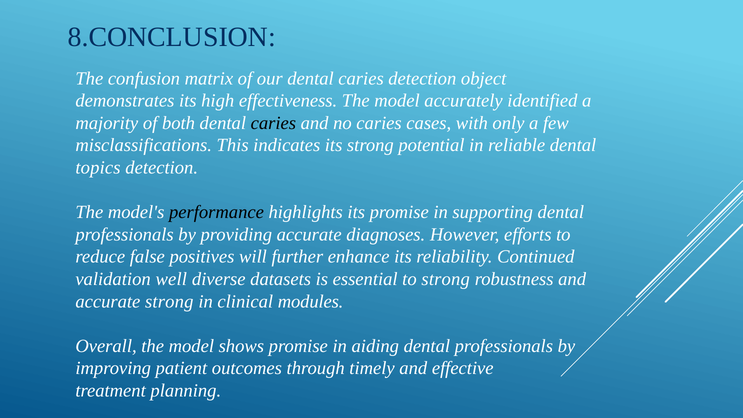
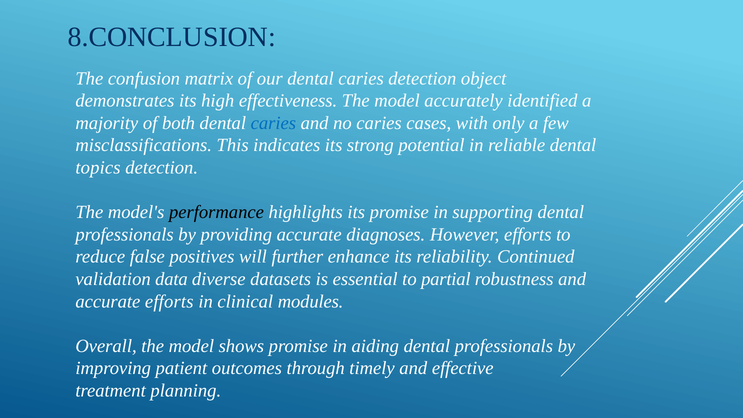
caries colour: black -> blue (273, 123)
well: well -> data (171, 279)
to strong: strong -> partial (446, 279)
accurate strong: strong -> efforts (169, 301)
